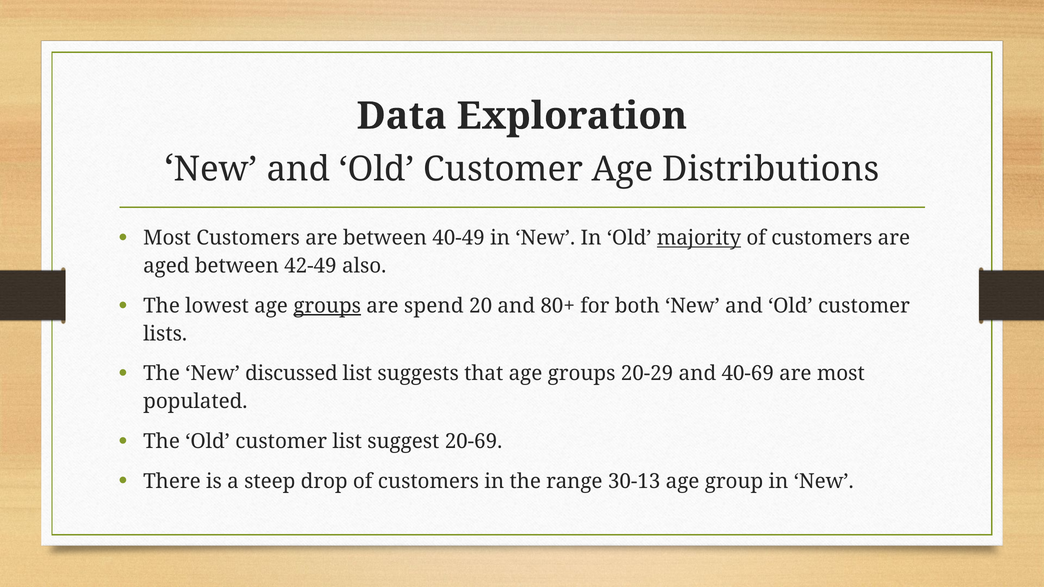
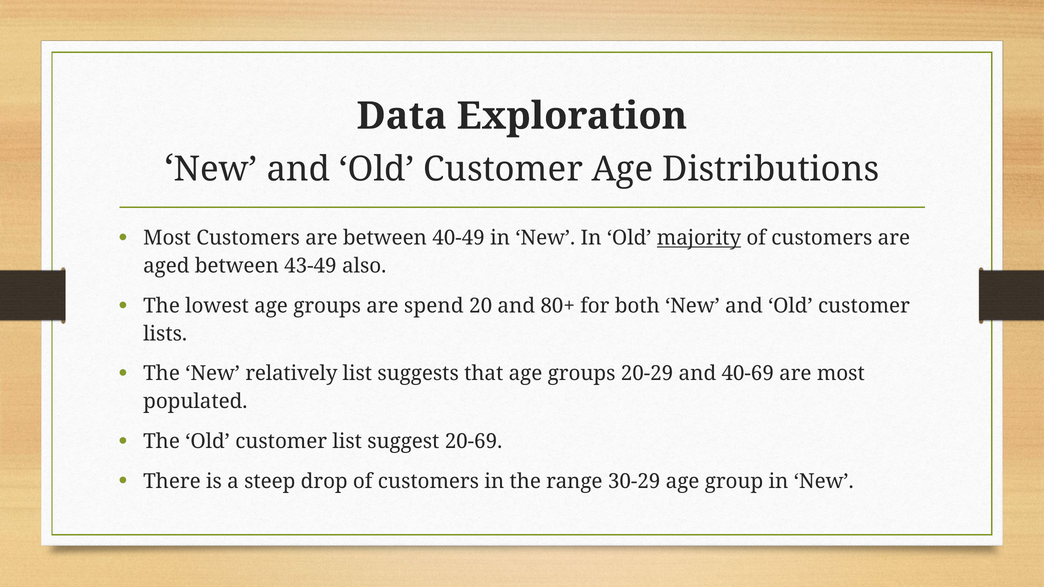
42-49: 42-49 -> 43-49 (310, 266)
groups underline: present -> none (327, 306)
discussed: discussed -> relatively (291, 374)
30-13: 30-13 -> 30-29 (634, 481)
